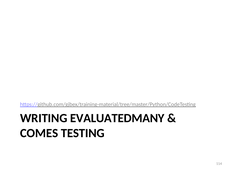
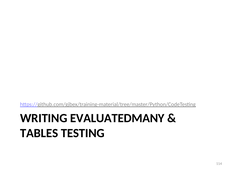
COMES: COMES -> TABLES (39, 133)
